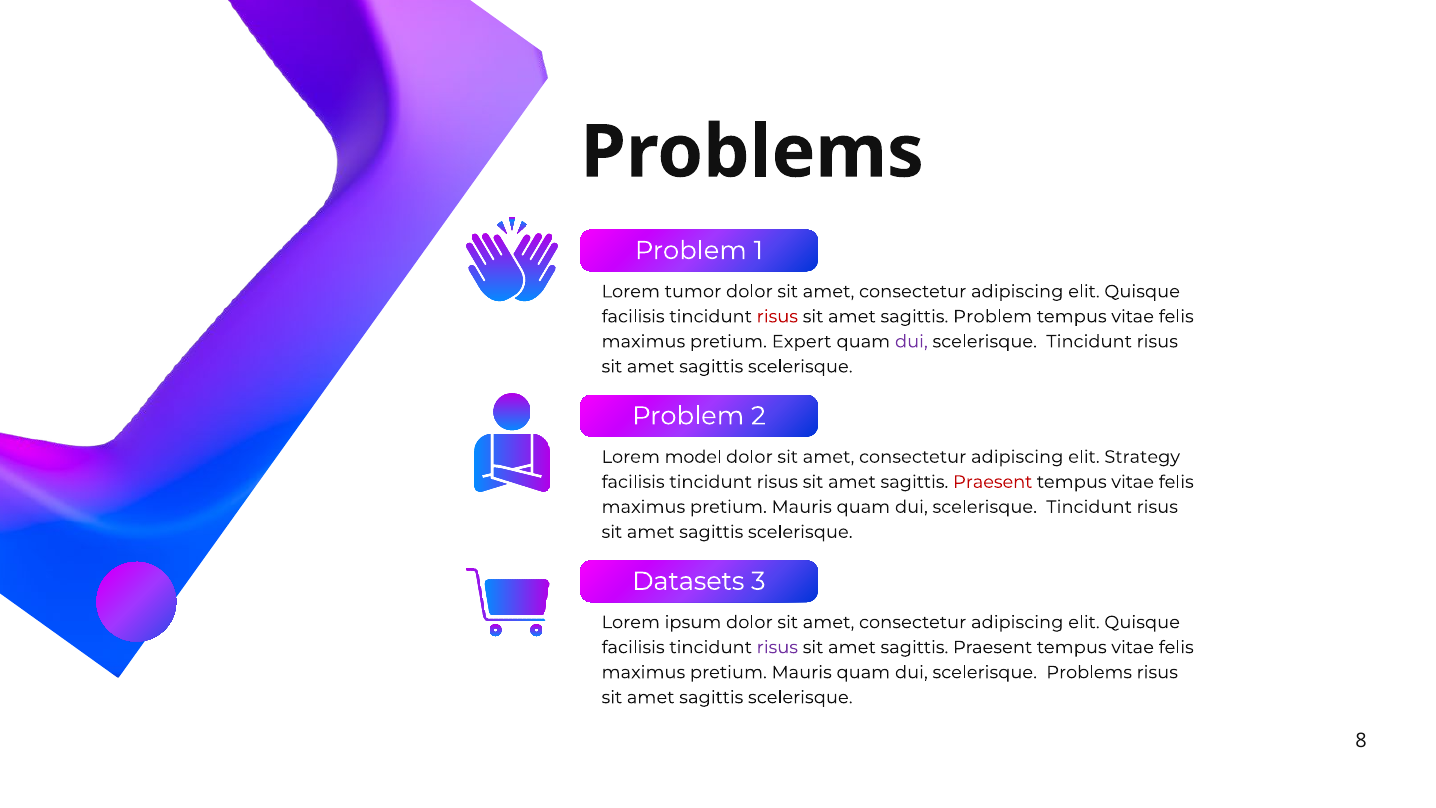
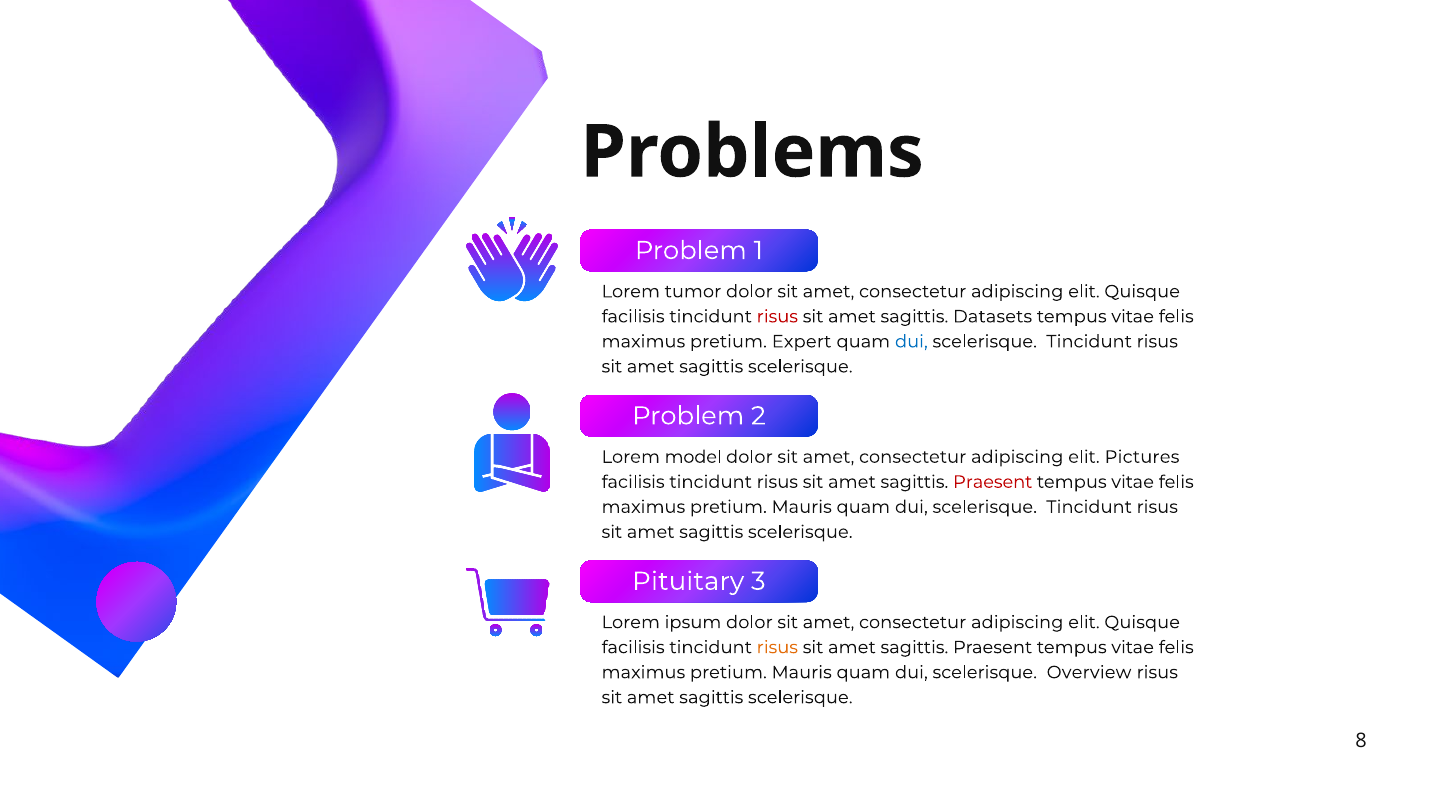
sagittis Problem: Problem -> Datasets (993, 316)
dui colour: purple -> blue (911, 341)
Strategy: Strategy -> Pictures (1142, 457)
Datasets: Datasets -> Pituitary (688, 581)
risus colour: purple -> orange (777, 647)
scelerisque Problems: Problems -> Overview (1089, 672)
